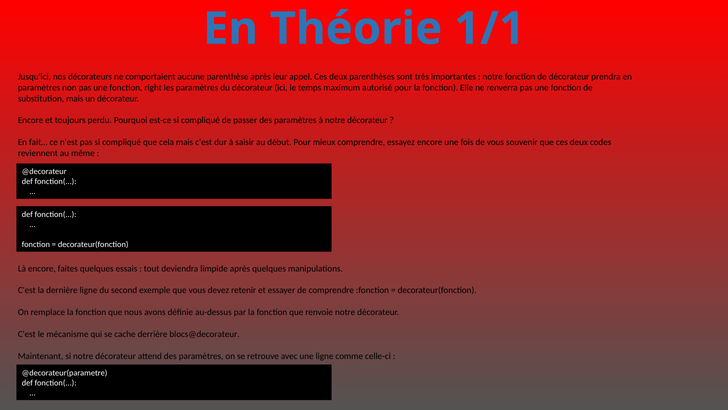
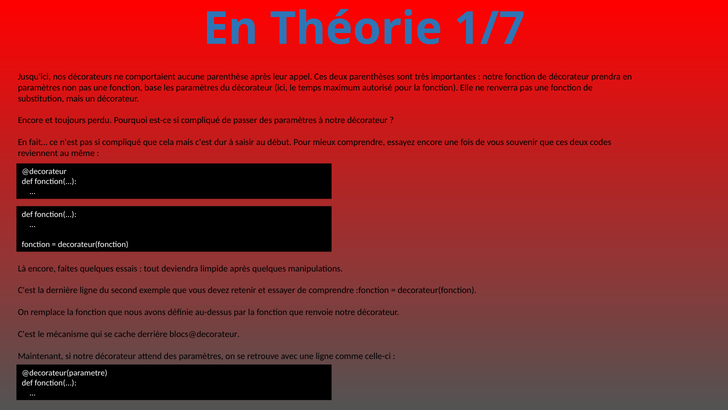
1/1: 1/1 -> 1/7 (490, 29)
right: right -> base (153, 88)
